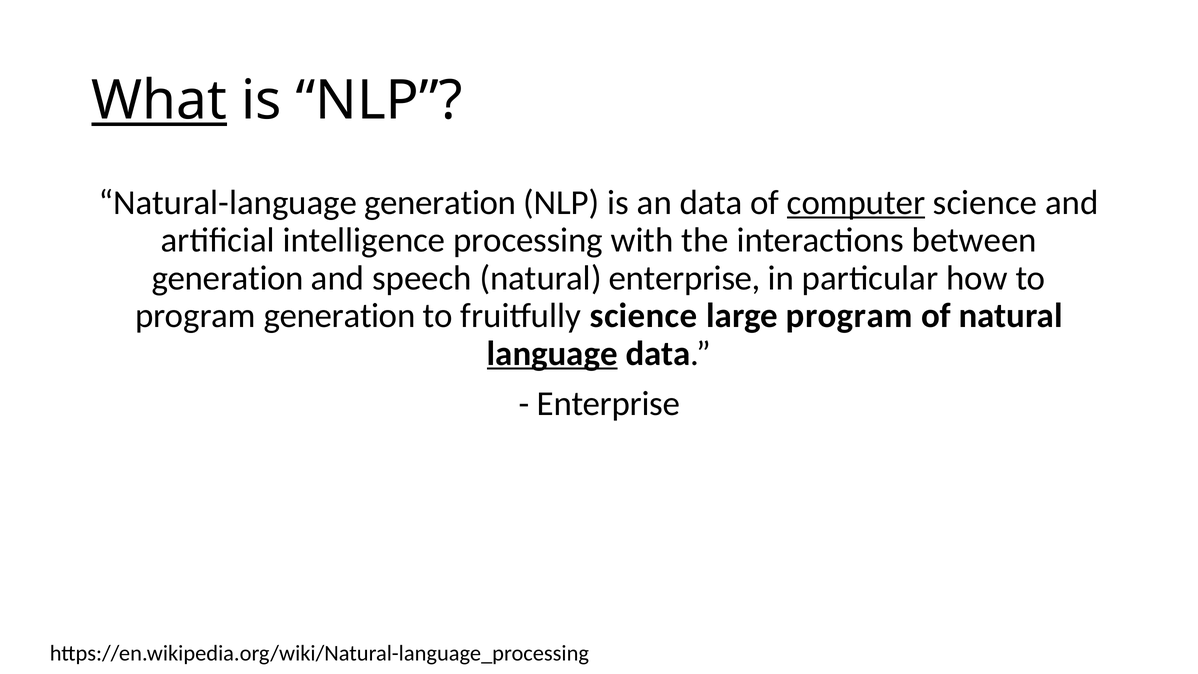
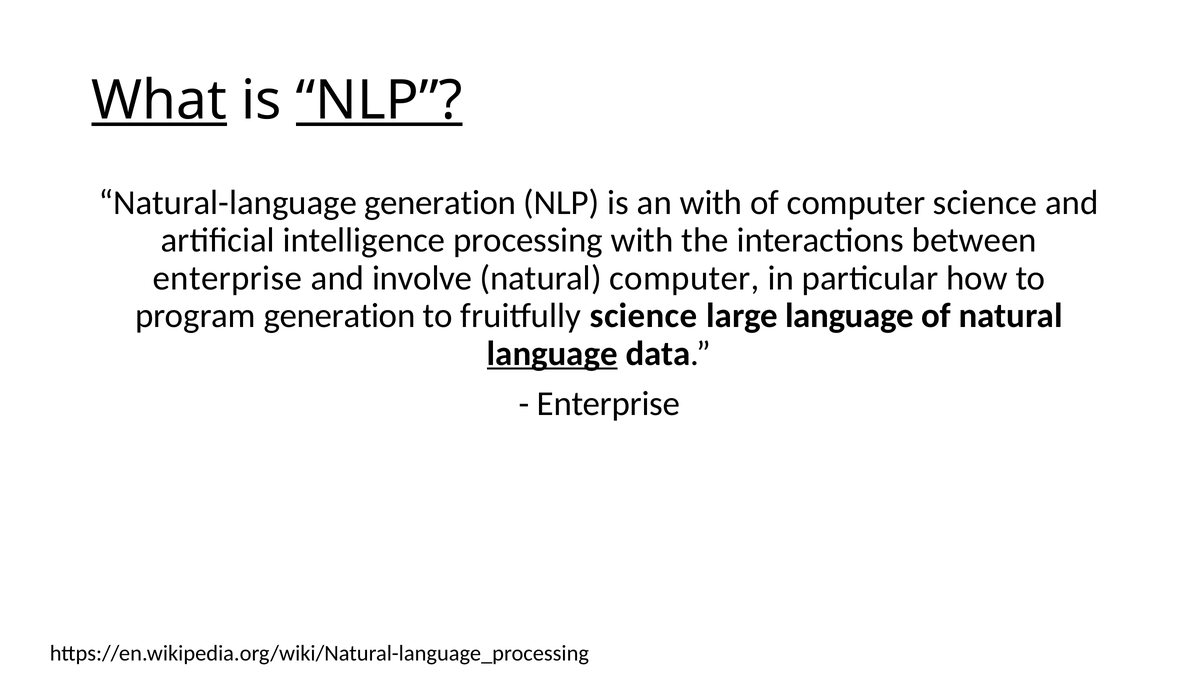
NLP underline: none -> present (379, 101)
an data: data -> with (711, 203)
computer underline: present -> none (856, 203)
generation: generation -> enterprise (227, 278)
speech: speech -> involve (422, 278)
natural enterprise: enterprise -> computer (684, 278)
large program: program -> language (850, 316)
